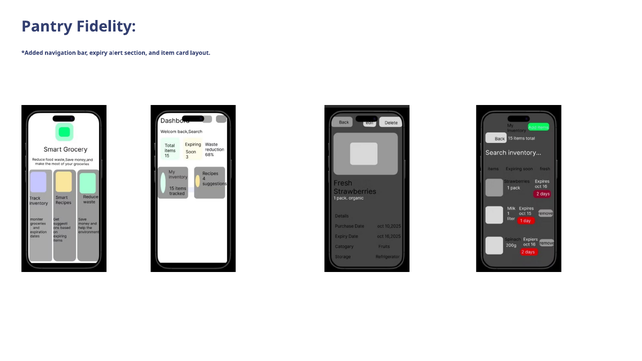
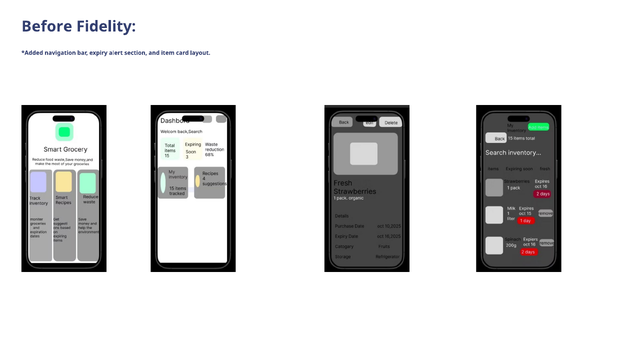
Pantry: Pantry -> Before (47, 26)
